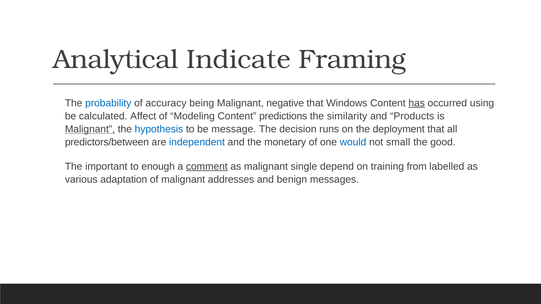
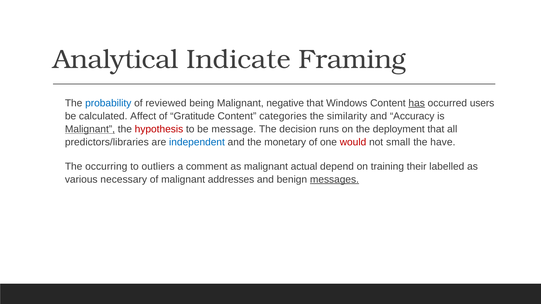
accuracy: accuracy -> reviewed (166, 103)
using: using -> users (482, 103)
Modeling: Modeling -> Gratitude (192, 116)
predictions: predictions -> categories (283, 116)
Products: Products -> Accuracy (412, 116)
hypothesis colour: blue -> red (159, 129)
predictors/between: predictors/between -> predictors/libraries (107, 142)
would colour: blue -> red (353, 142)
good: good -> have (443, 142)
important: important -> occurring (106, 167)
enough: enough -> outliers (158, 167)
comment underline: present -> none (207, 167)
single: single -> actual (304, 167)
from: from -> their (417, 167)
adaptation: adaptation -> necessary (124, 180)
messages underline: none -> present (334, 180)
